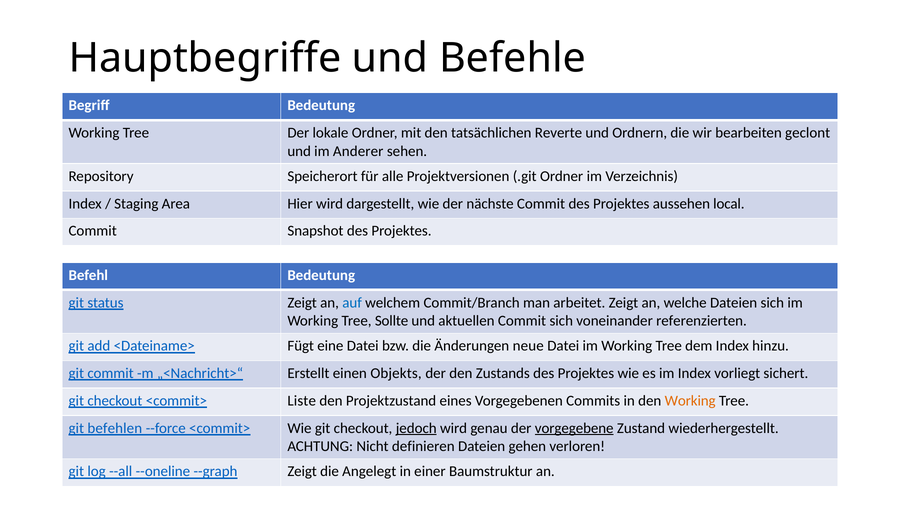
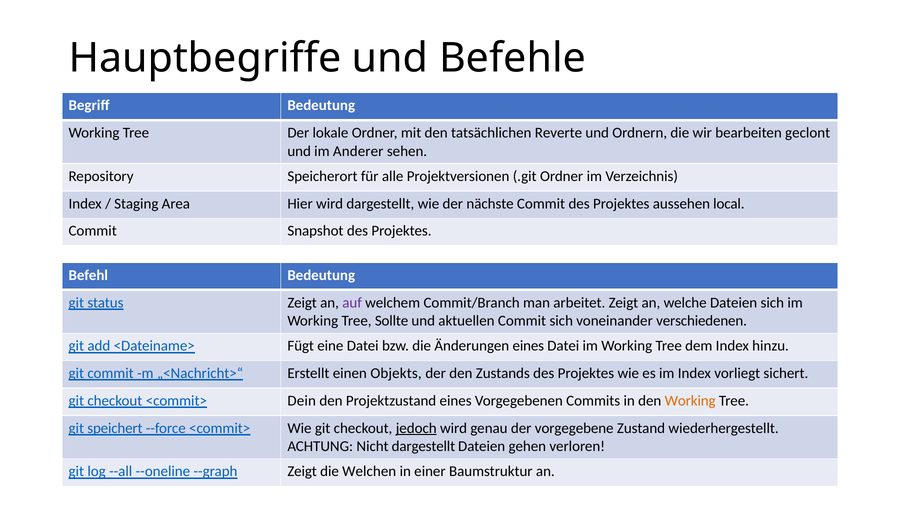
auf colour: blue -> purple (352, 303)
referenzierten: referenzierten -> verschiedenen (702, 321)
Änderungen neue: neue -> eines (528, 346)
Liste: Liste -> Dein (302, 401)
befehlen: befehlen -> speichert (115, 428)
vorgegebene underline: present -> none (574, 428)
Nicht definieren: definieren -> dargestellt (423, 447)
Angelegt: Angelegt -> Welchen (369, 472)
